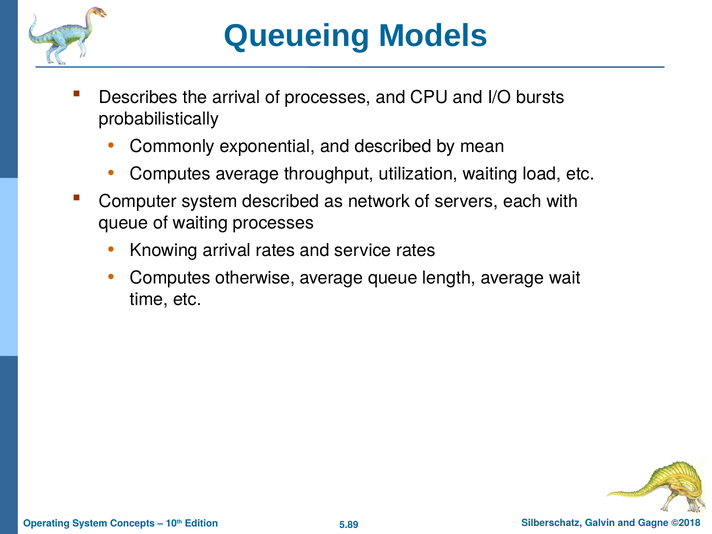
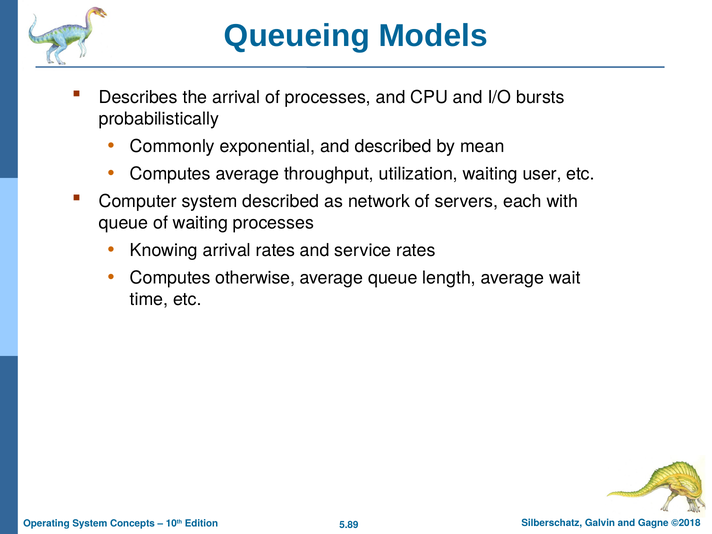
load: load -> user (542, 174)
